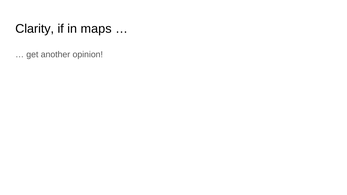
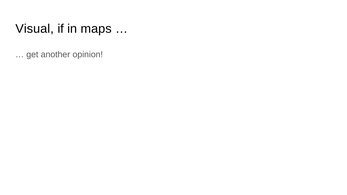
Clarity: Clarity -> Visual (35, 29)
